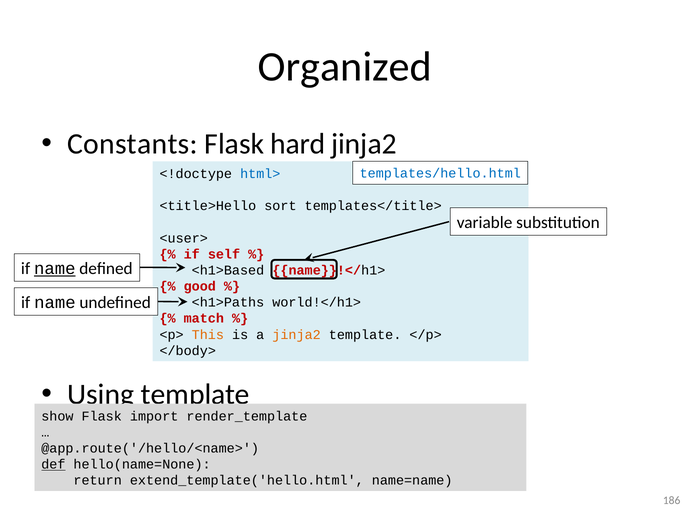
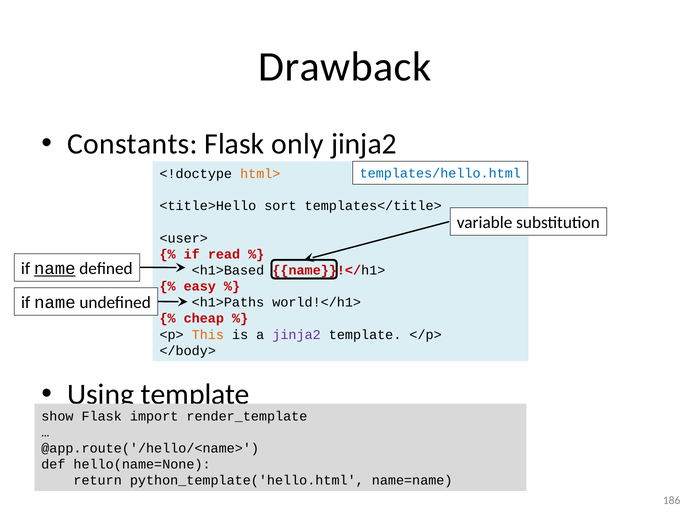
Organized: Organized -> Drawback (345, 67)
hard: hard -> only (297, 144)
html> colour: blue -> orange (260, 174)
self: self -> read (224, 254)
good: good -> easy (200, 287)
match: match -> cheap (204, 319)
jinja2 colour: orange -> purple (297, 335)
def underline: present -> none (53, 465)
extend_template('hello.html: extend_template('hello.html -> python_template('hello.html (247, 481)
